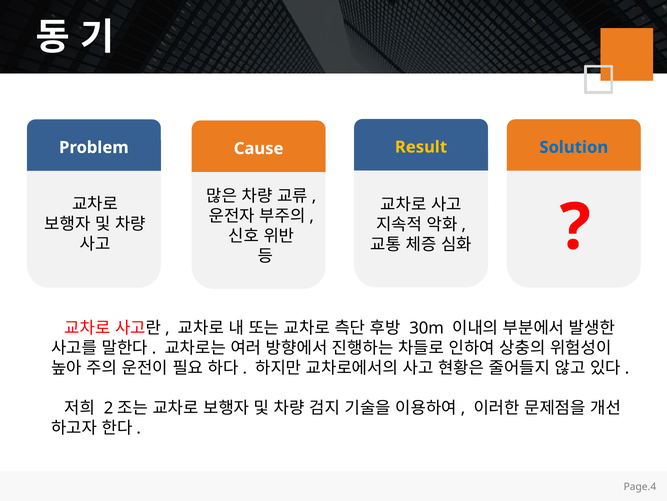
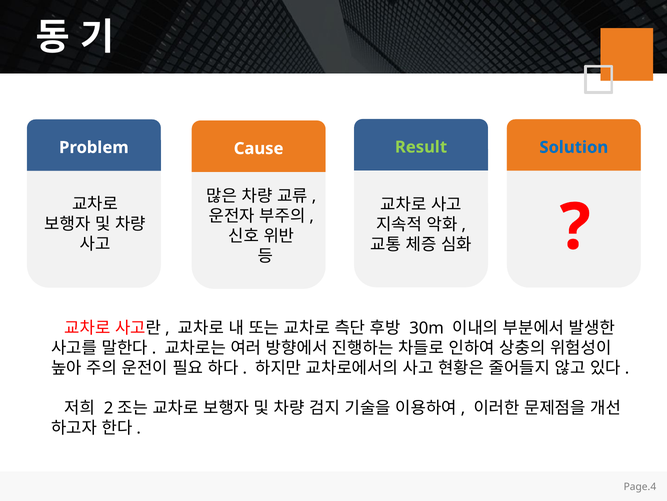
Result colour: yellow -> light green (421, 147)
